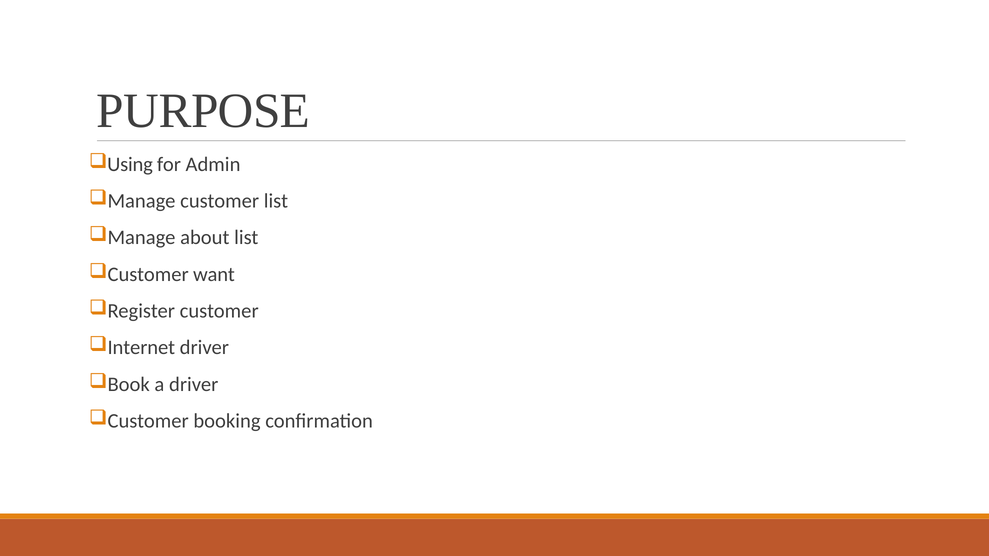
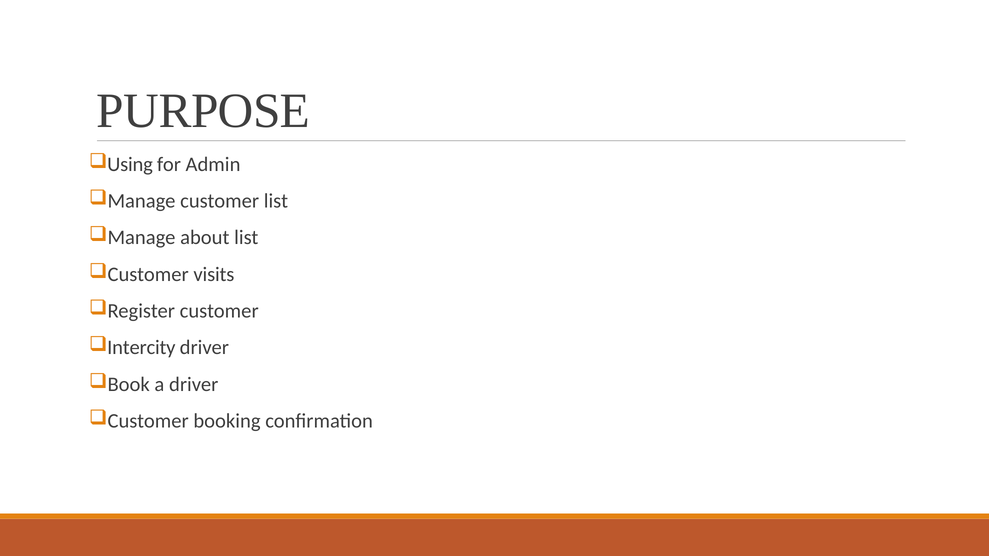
want: want -> visits (214, 274)
Internet: Internet -> Intercity (141, 348)
